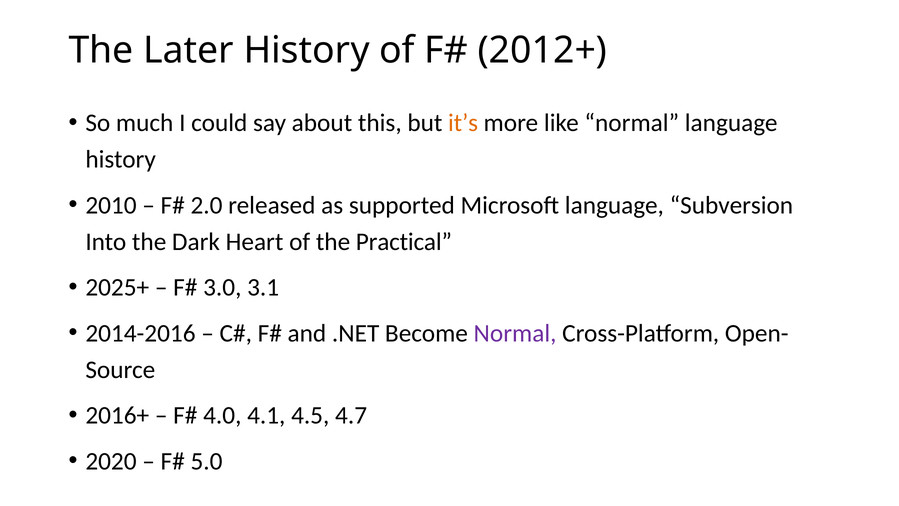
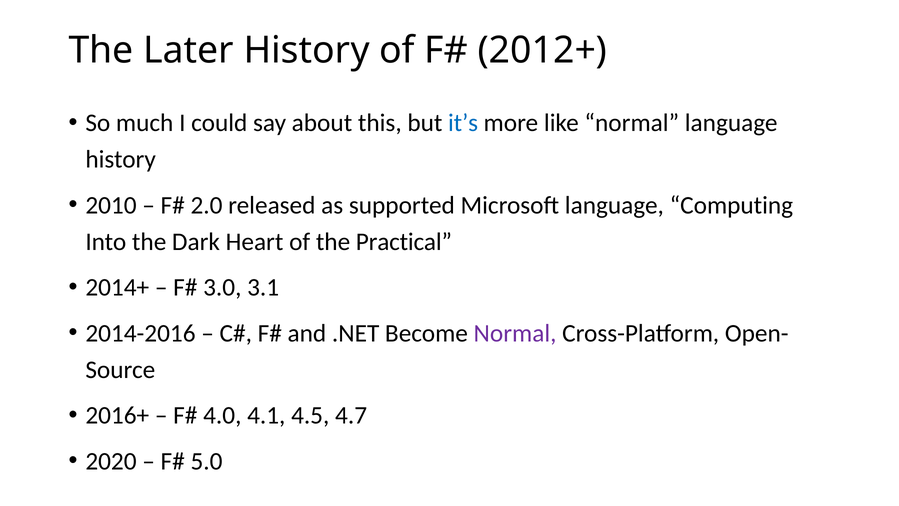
it’s colour: orange -> blue (463, 123)
Subversion: Subversion -> Computing (731, 205)
2025+: 2025+ -> 2014+ (117, 287)
